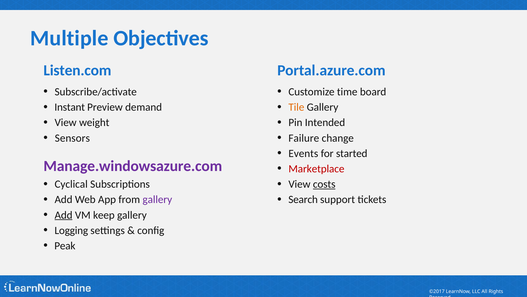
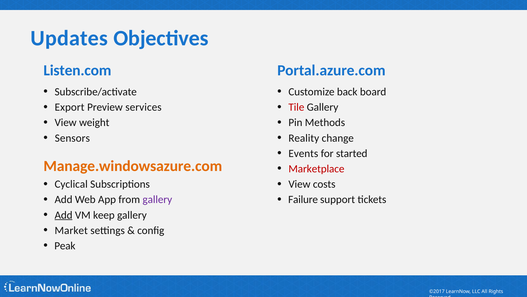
Multiple: Multiple -> Updates (69, 38)
time: time -> back (347, 92)
Instant: Instant -> Export (70, 107)
demand: demand -> services (144, 107)
Tile colour: orange -> red (296, 107)
Intended: Intended -> Methods (325, 122)
Failure: Failure -> Reality (304, 138)
Manage.windowsazure.com colour: purple -> orange (133, 166)
costs underline: present -> none (324, 184)
Search: Search -> Failure (303, 199)
Logging: Logging -> Market (71, 230)
